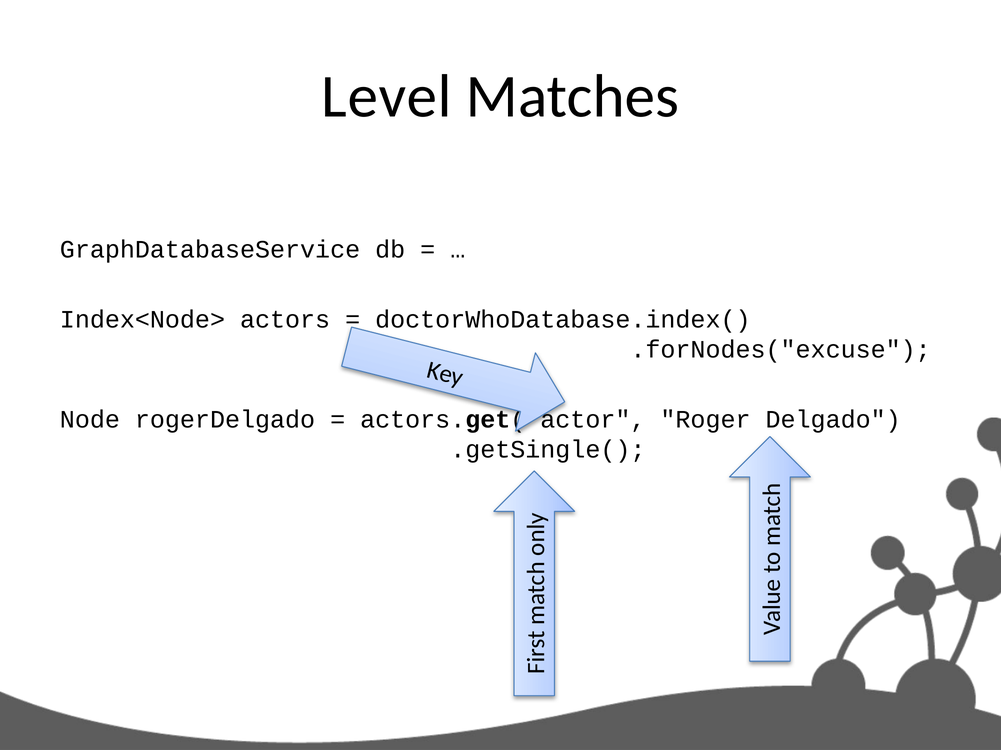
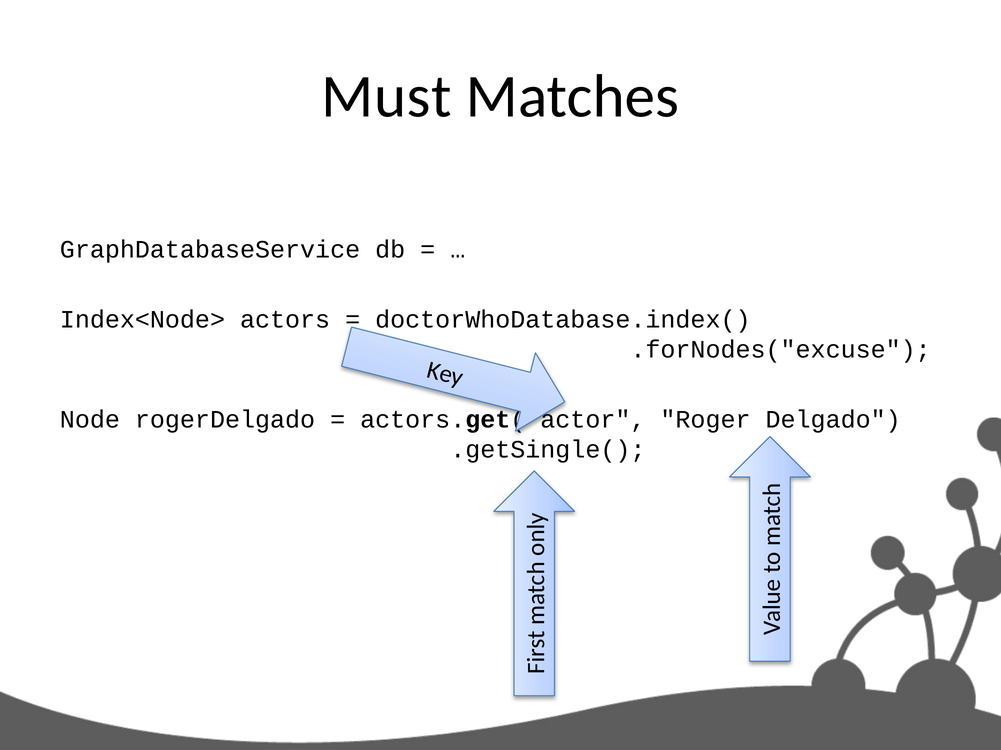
Level: Level -> Must (386, 97)
